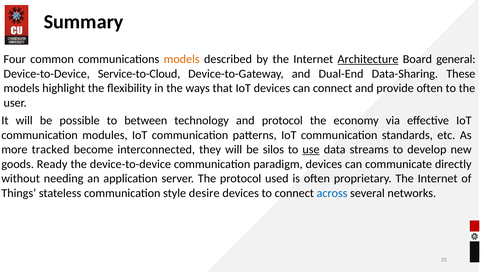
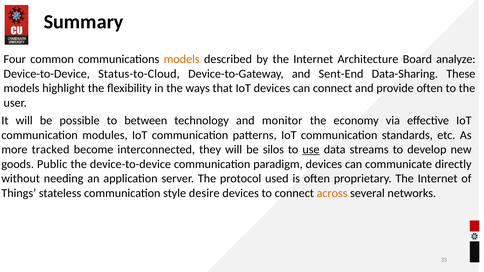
Architecture underline: present -> none (368, 59)
general: general -> analyze (456, 59)
Service-to-Cloud: Service-to-Cloud -> Status-to-Cloud (139, 74)
Dual-End: Dual-End -> Sent-End (341, 74)
and protocol: protocol -> monitor (282, 121)
Ready: Ready -> Public (52, 164)
across colour: blue -> orange (332, 193)
